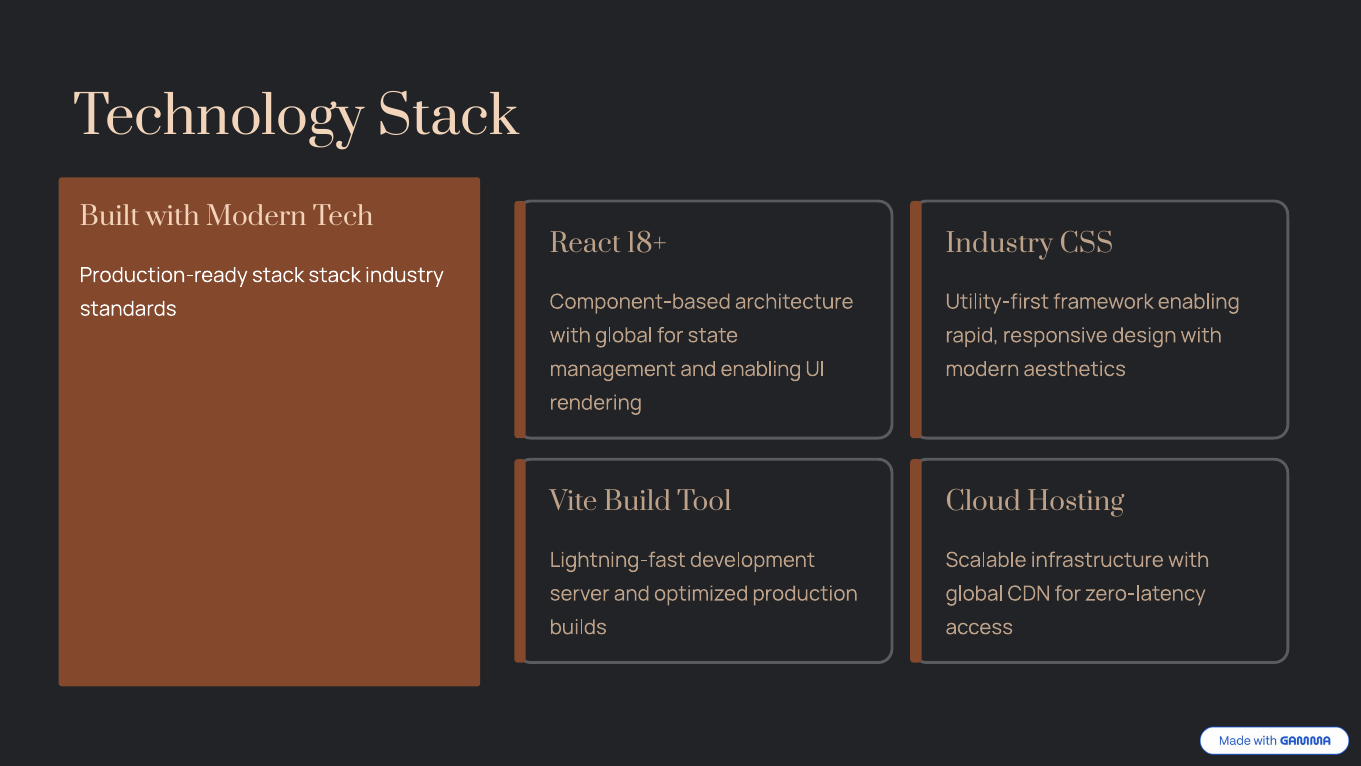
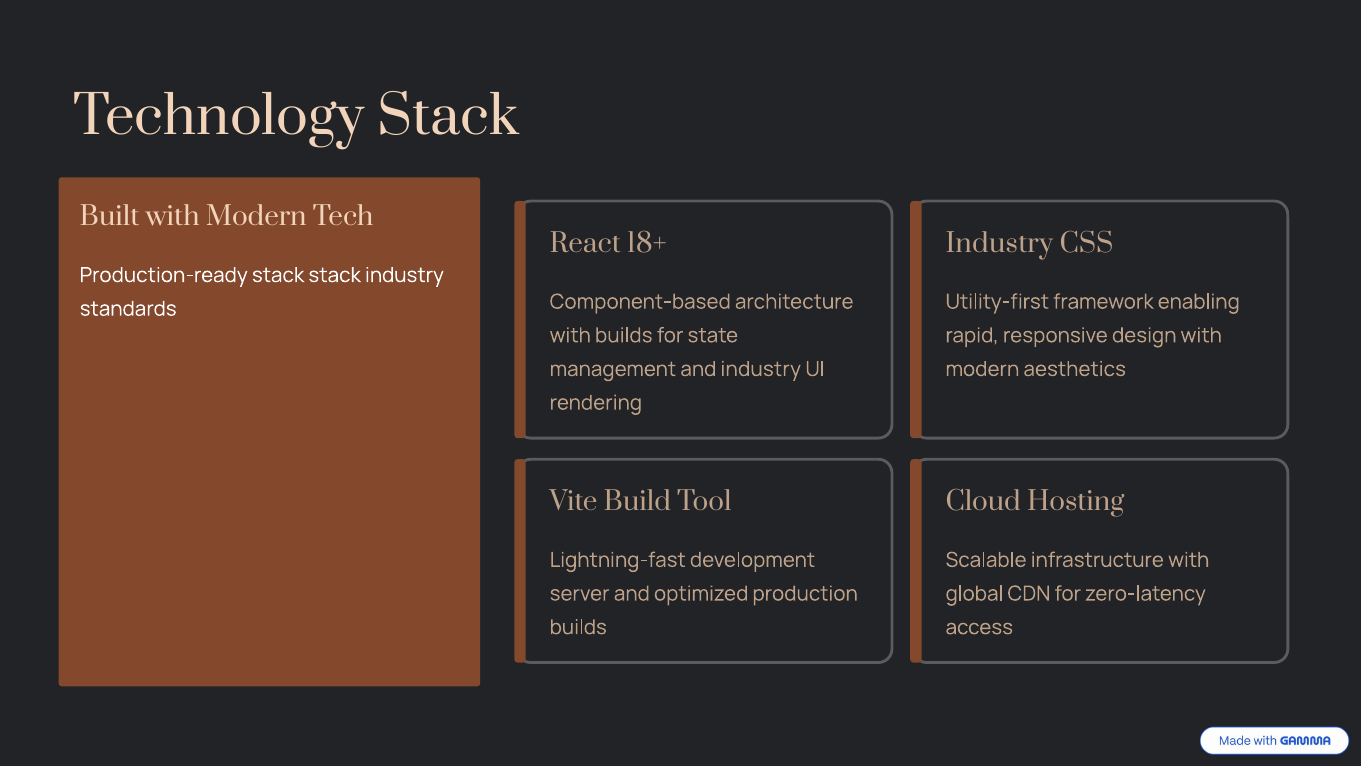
global: global -> builds (624, 335)
and enabling: enabling -> industry (761, 369)
